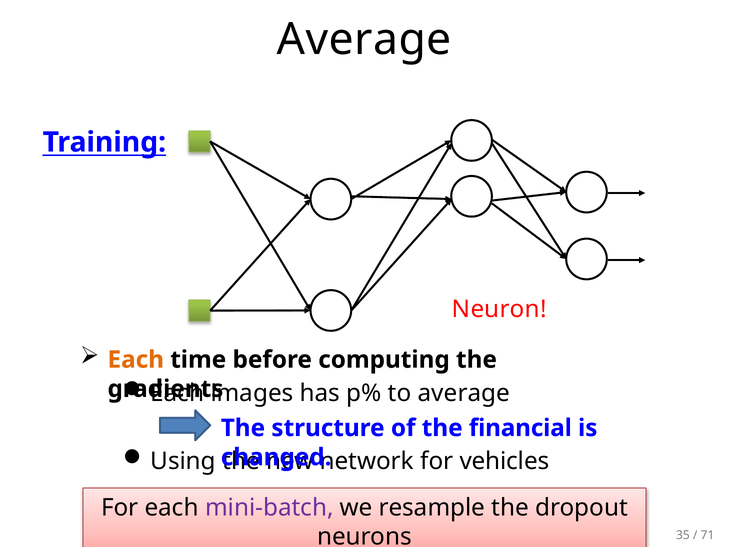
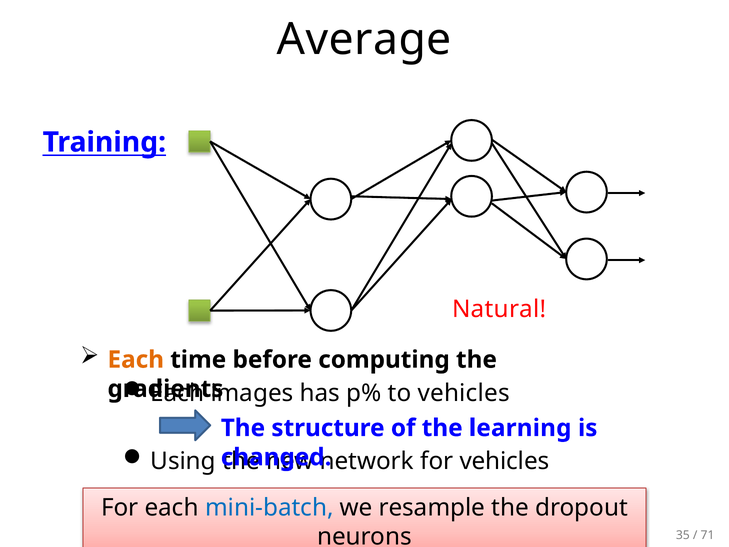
Neuron: Neuron -> Natural (499, 309)
to average: average -> vehicles (464, 393)
financial: financial -> learning (520, 428)
mini-batch colour: purple -> blue (269, 508)
